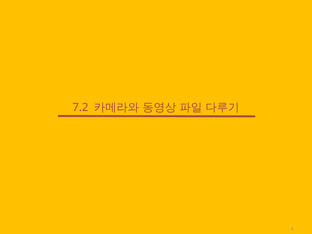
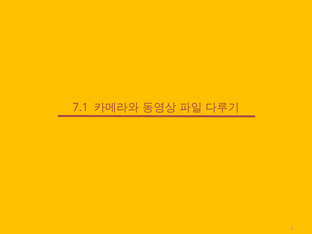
7.2: 7.2 -> 7.1 (80, 107)
